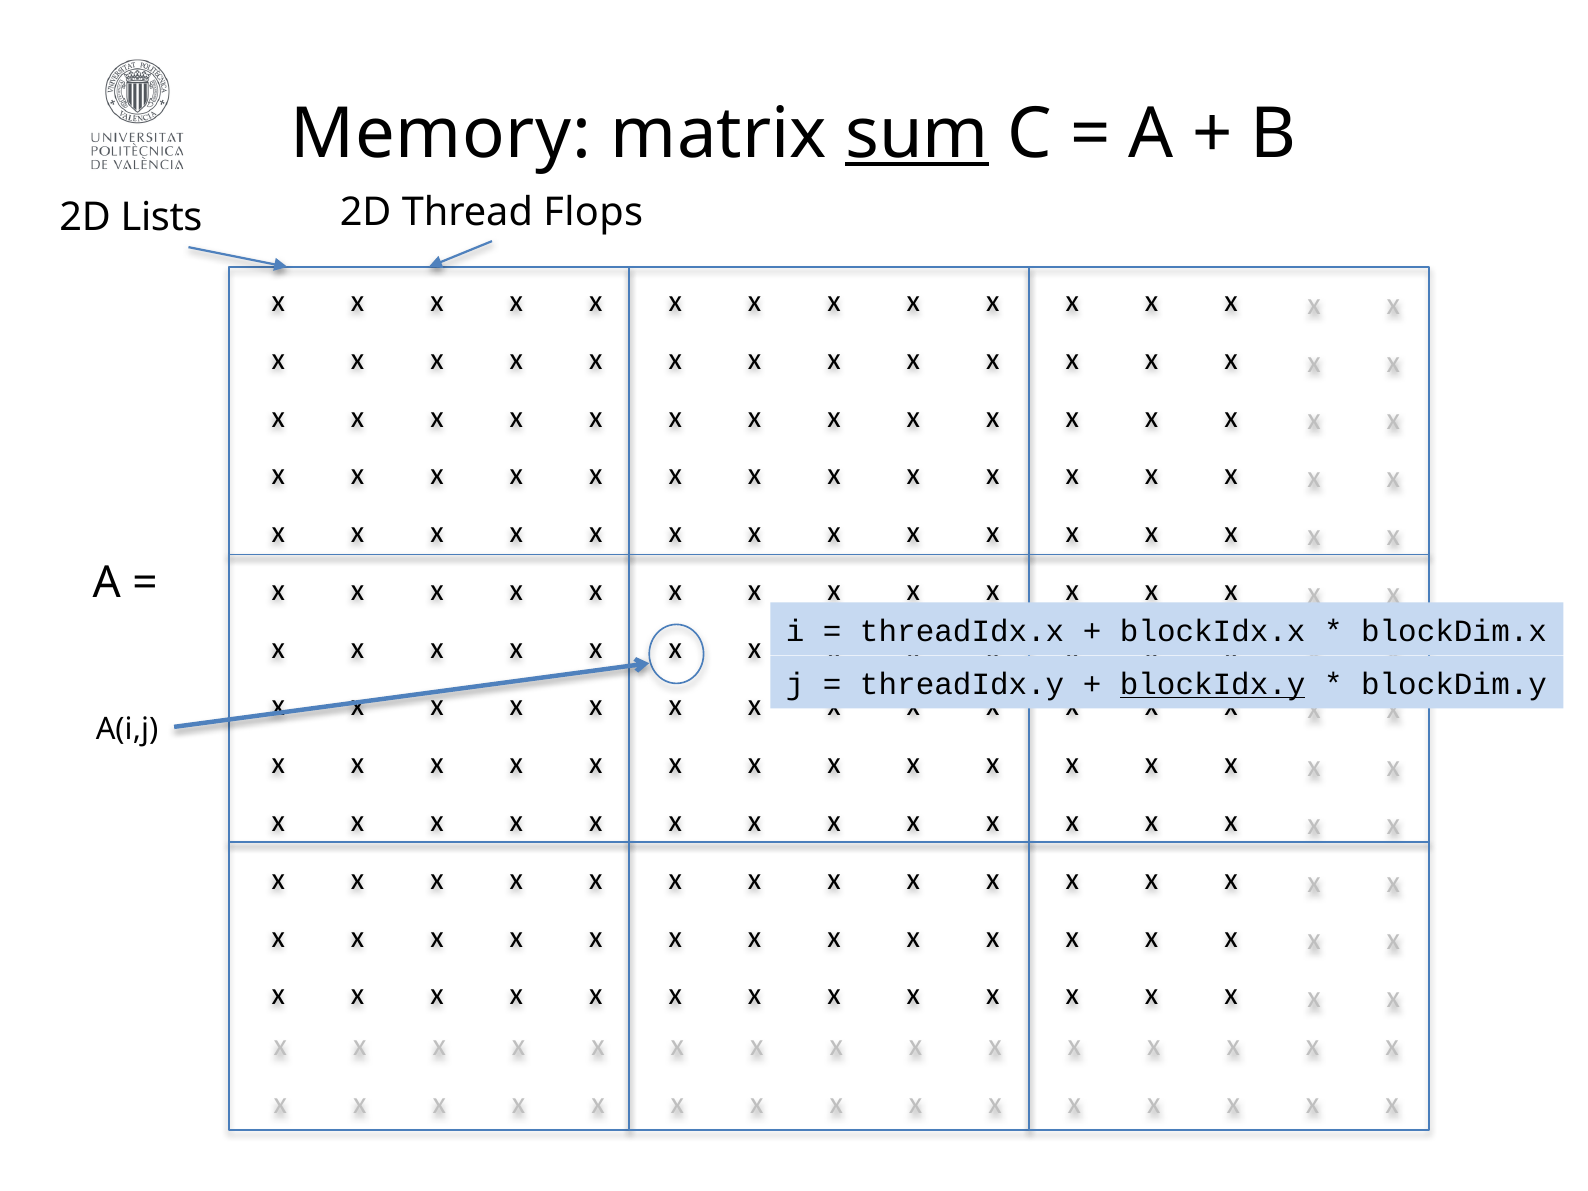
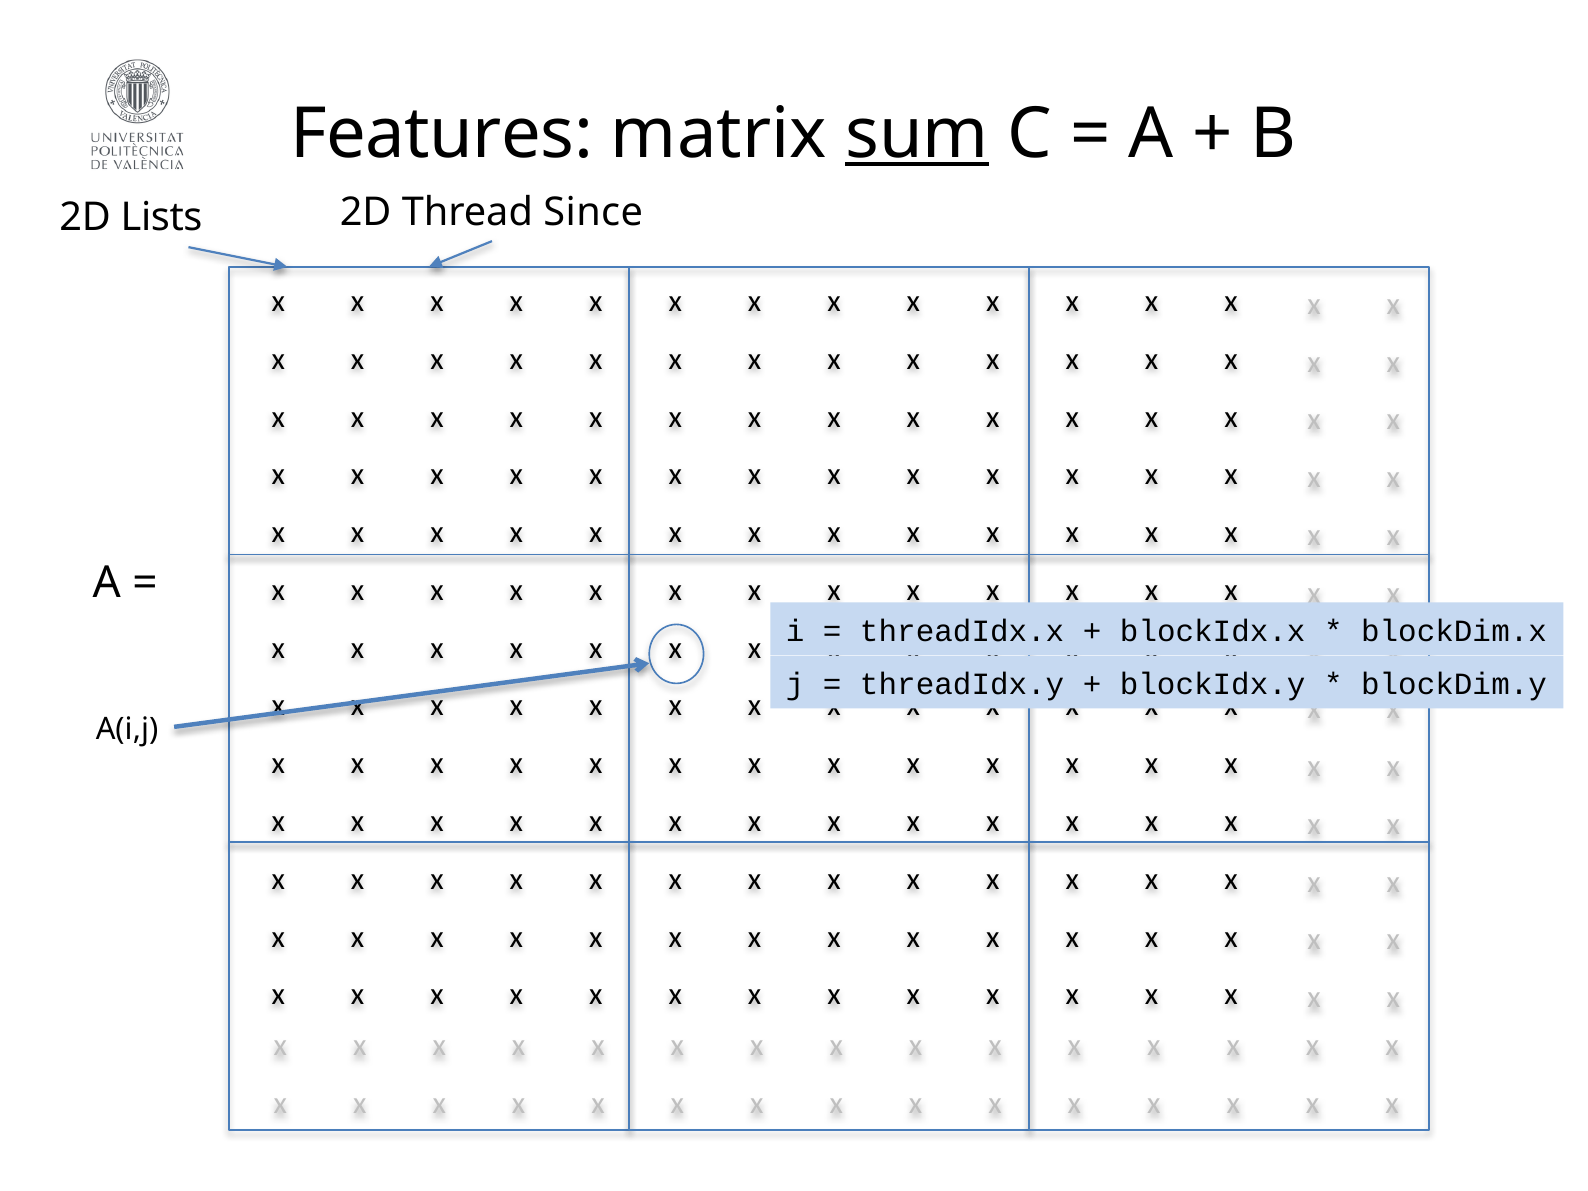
Memory: Memory -> Features (442, 134)
Flops: Flops -> Since (593, 212)
blockIdx.y underline: present -> none (1213, 684)
